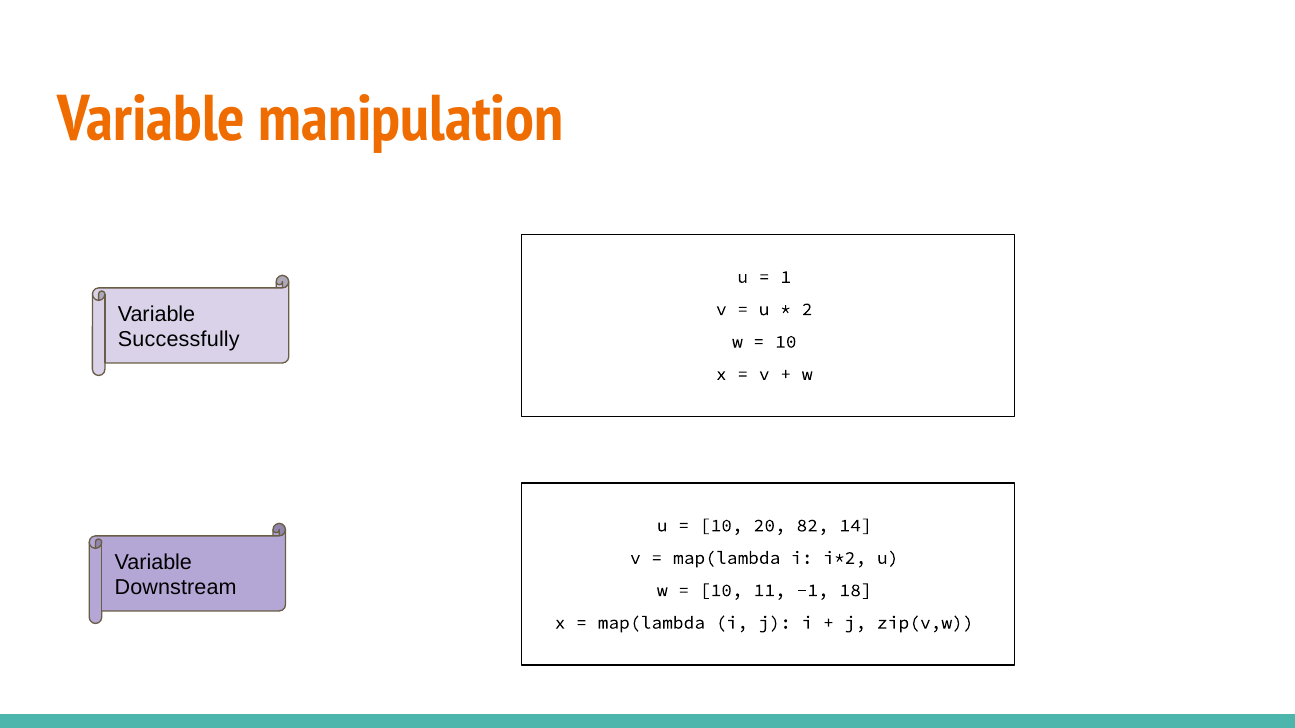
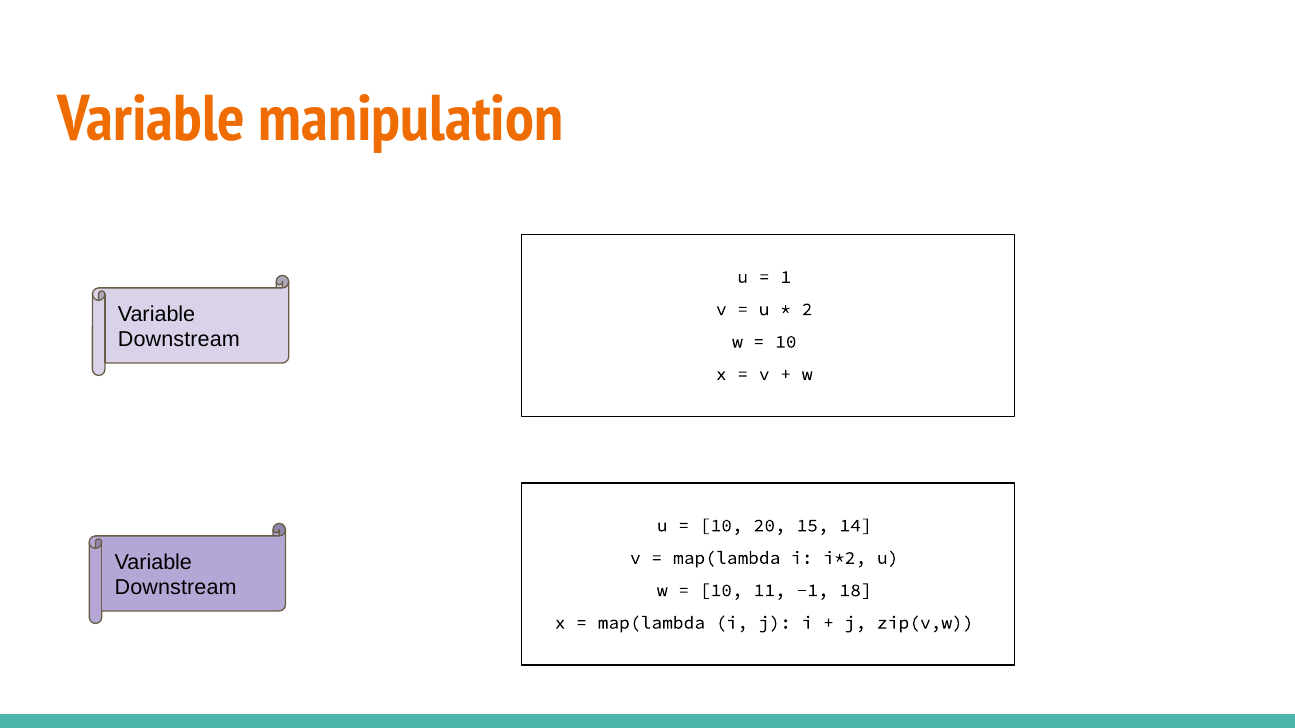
Successfully: Successfully -> Downstream (179, 340)
82: 82 -> 15 (813, 526)
